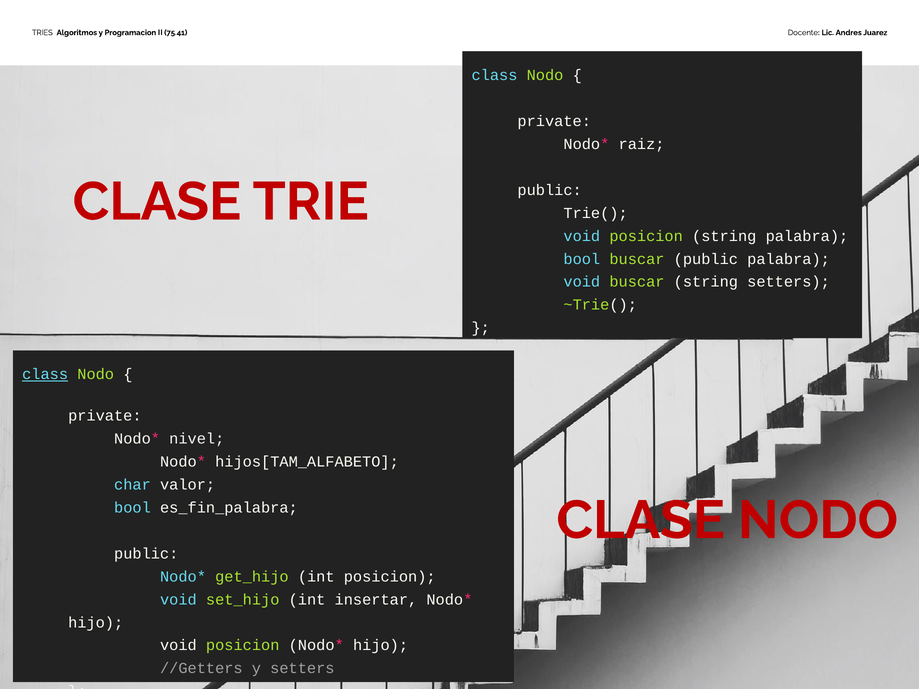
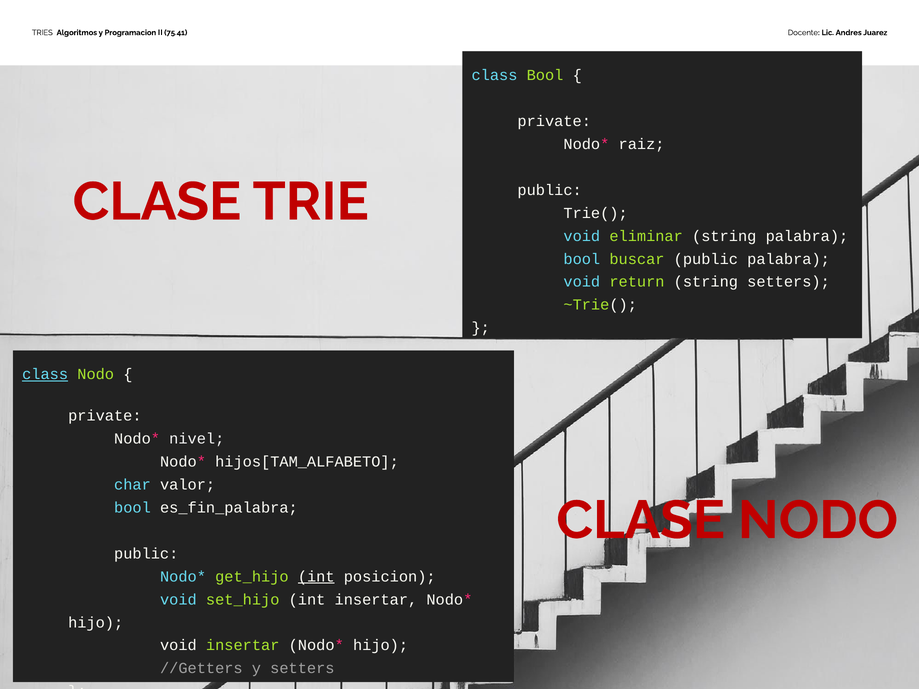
Nodo: Nodo -> Bool (545, 75)
posicion: posicion -> eliminar (646, 236)
void buscar: buscar -> return (637, 282)
int underline: none -> present (316, 577)
posicion: posicion -> insertar (243, 646)
